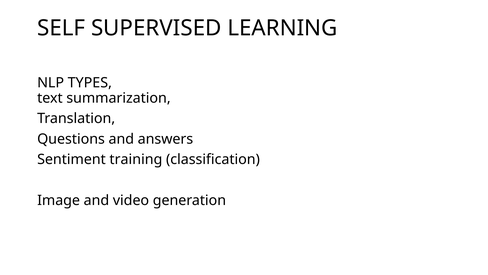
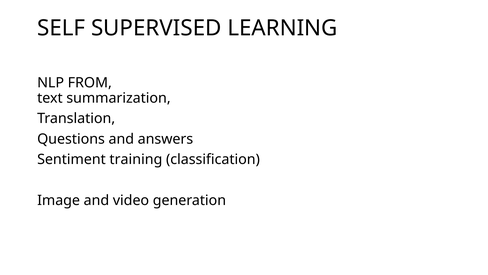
TYPES: TYPES -> FROM (90, 83)
